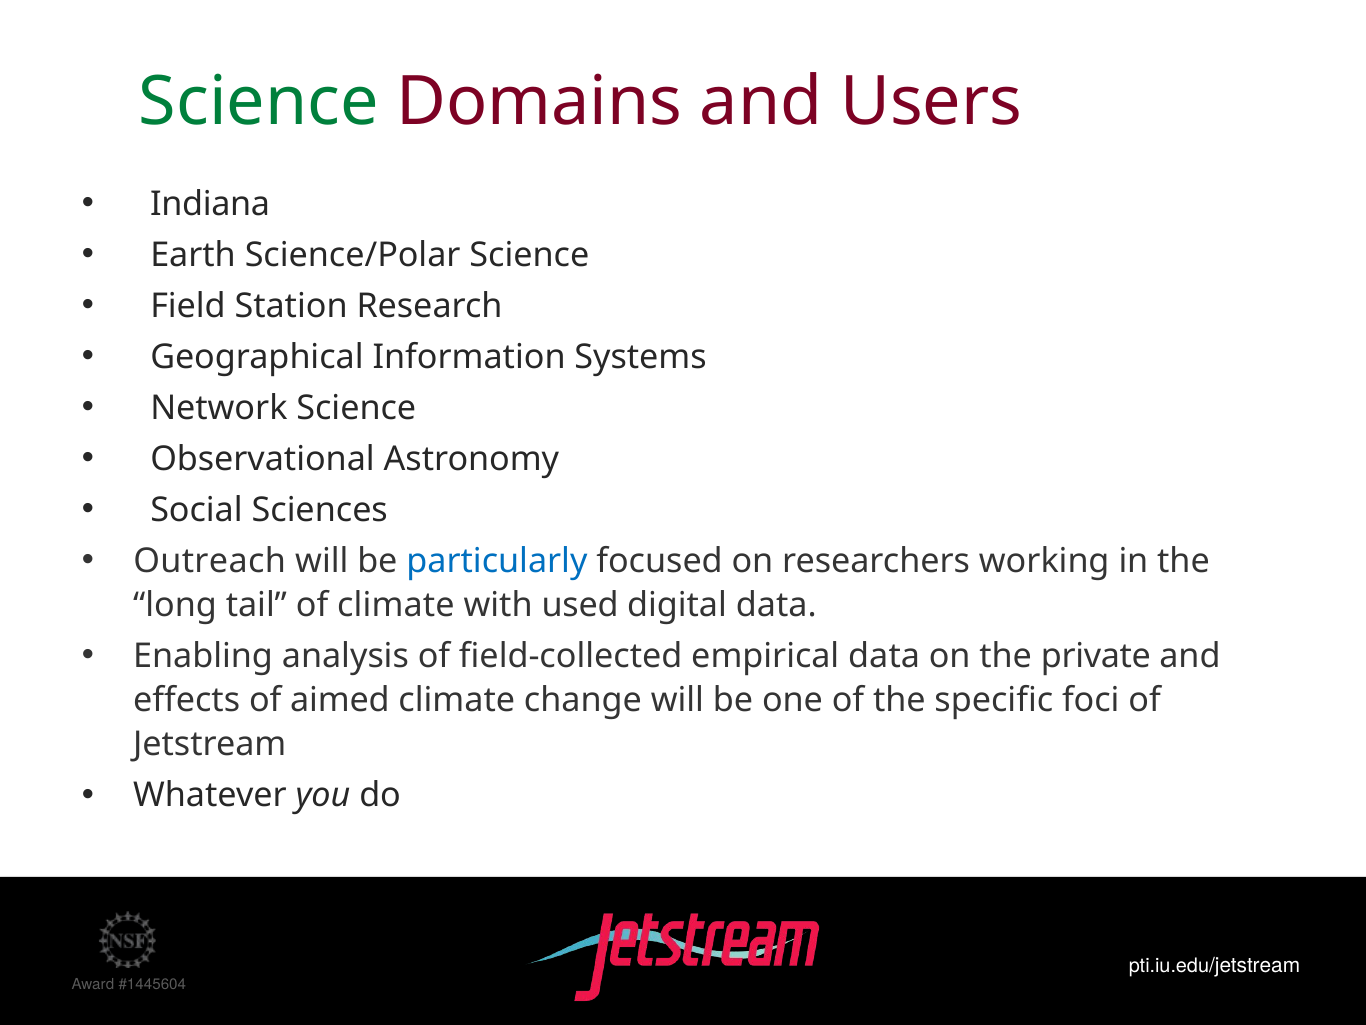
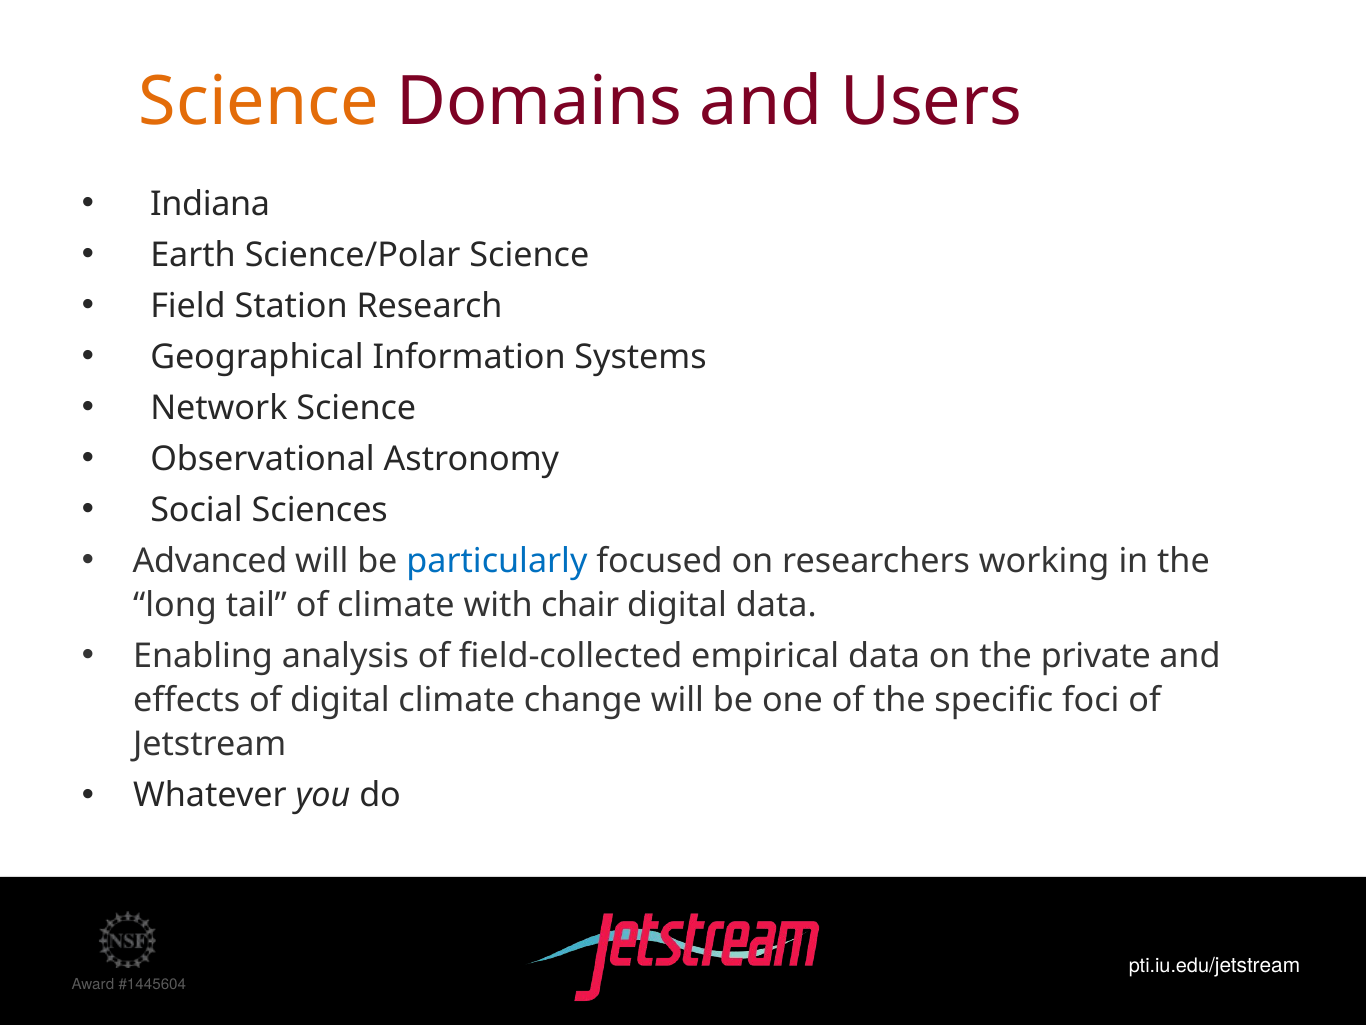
Science colour: green -> orange (259, 102)
Outreach: Outreach -> Advanced (210, 561)
used: used -> chair (580, 605)
of aimed: aimed -> digital (340, 700)
